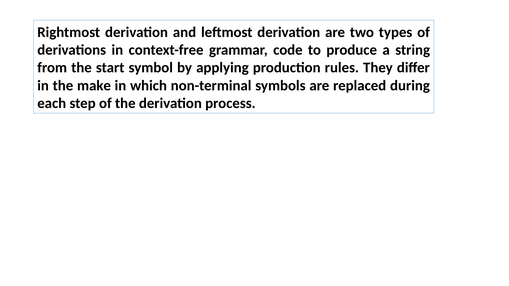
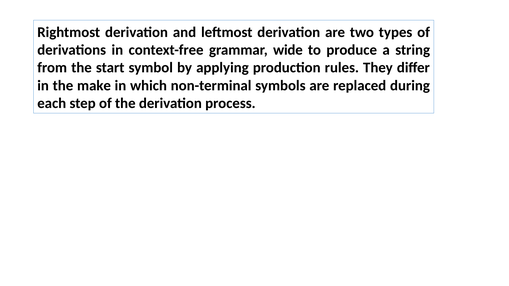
code: code -> wide (288, 50)
